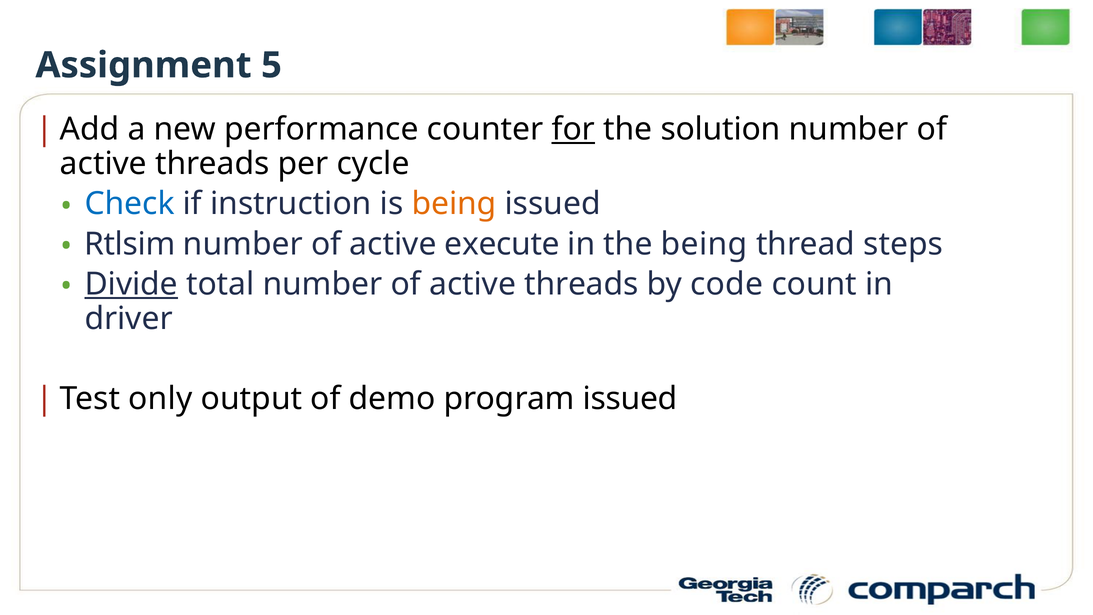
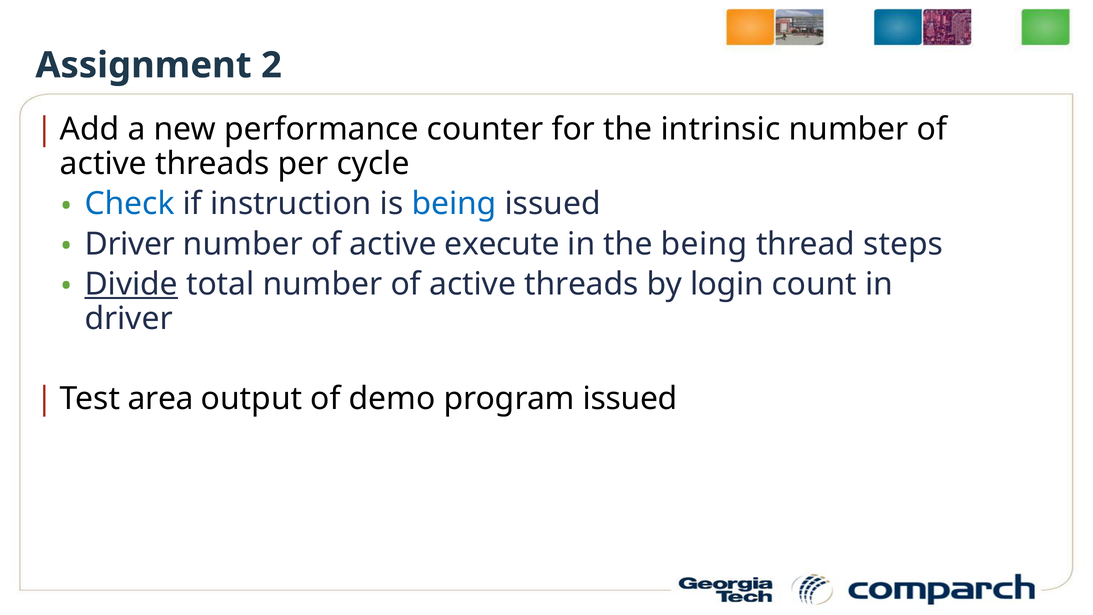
5: 5 -> 2 (271, 65)
for underline: present -> none (573, 129)
solution: solution -> intrinsic (720, 129)
being colour: orange -> blue (454, 204)
Rtlsim: Rtlsim -> Driver (130, 244)
code: code -> login (727, 284)
only: only -> area (161, 399)
